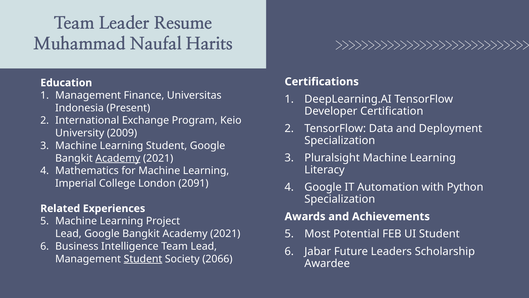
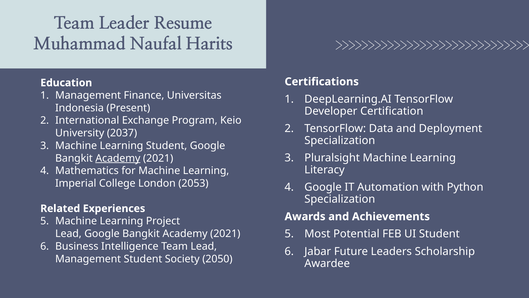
2009: 2009 -> 2037 (122, 133)
2091: 2091 -> 2053 (193, 183)
Student underline: present -> none (143, 258)
2066: 2066 -> 2050 (217, 258)
